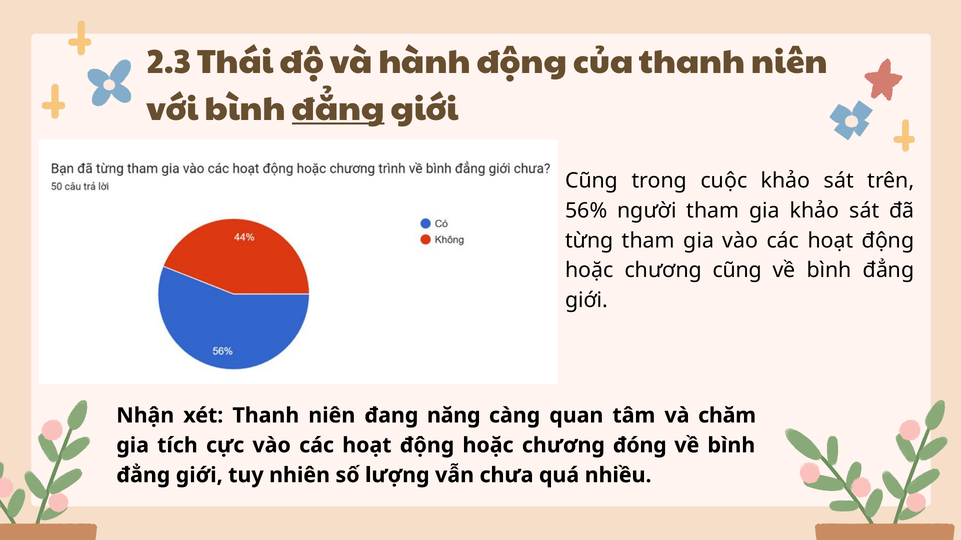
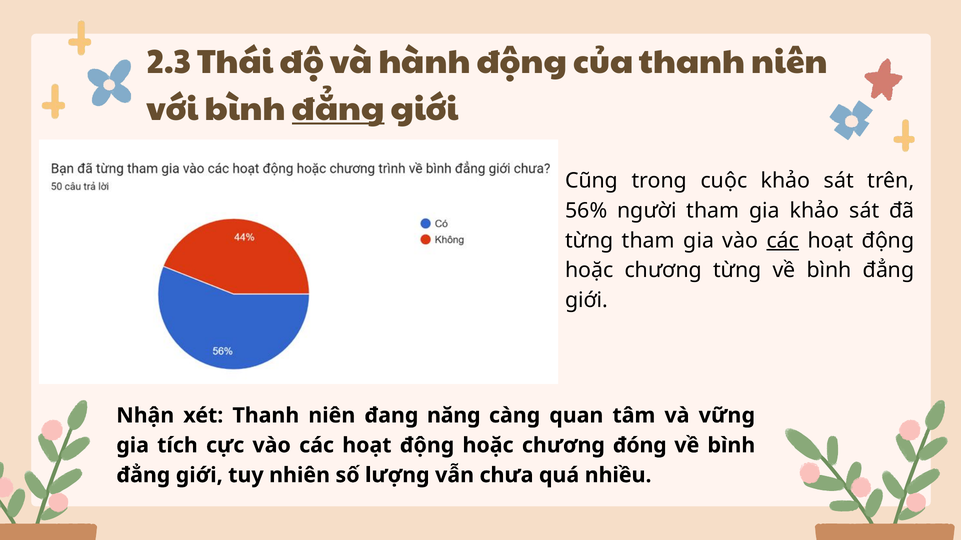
các underline: none -> present (783, 241)
chương cũng: cũng -> từng (737, 271)
chăm: chăm -> vững (727, 416)
